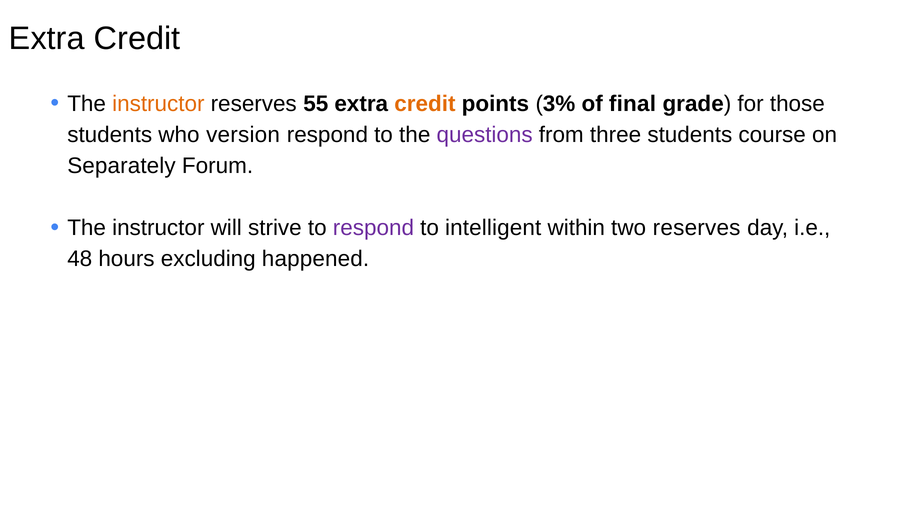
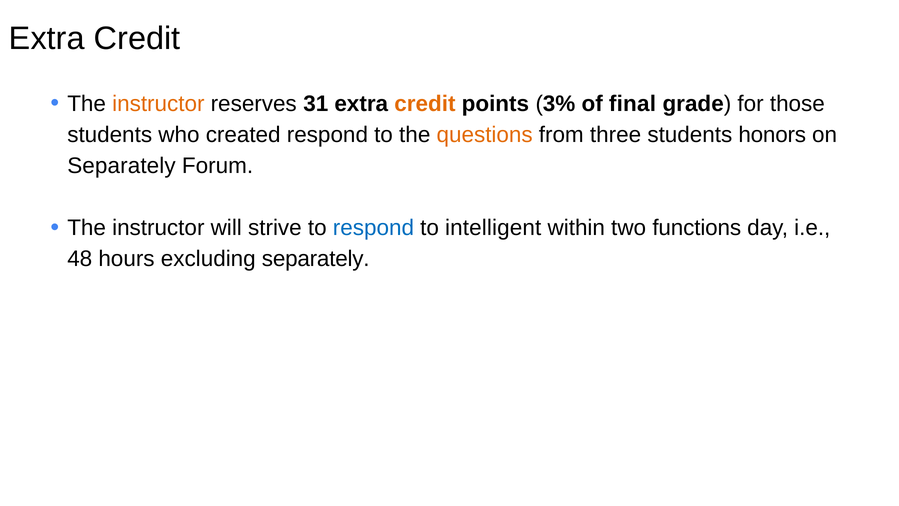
55: 55 -> 31 (316, 104)
version: version -> created (243, 135)
questions colour: purple -> orange (485, 135)
course: course -> honors (772, 135)
respond colour: purple -> blue (373, 228)
two reserves: reserves -> functions (697, 228)
excluding happened: happened -> separately (316, 259)
